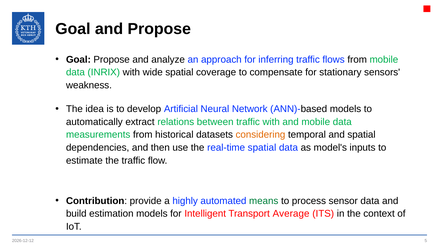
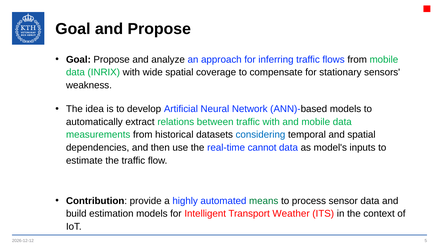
considering colour: orange -> blue (260, 135)
real-time spatial: spatial -> cannot (262, 148)
Average: Average -> Weather (291, 214)
